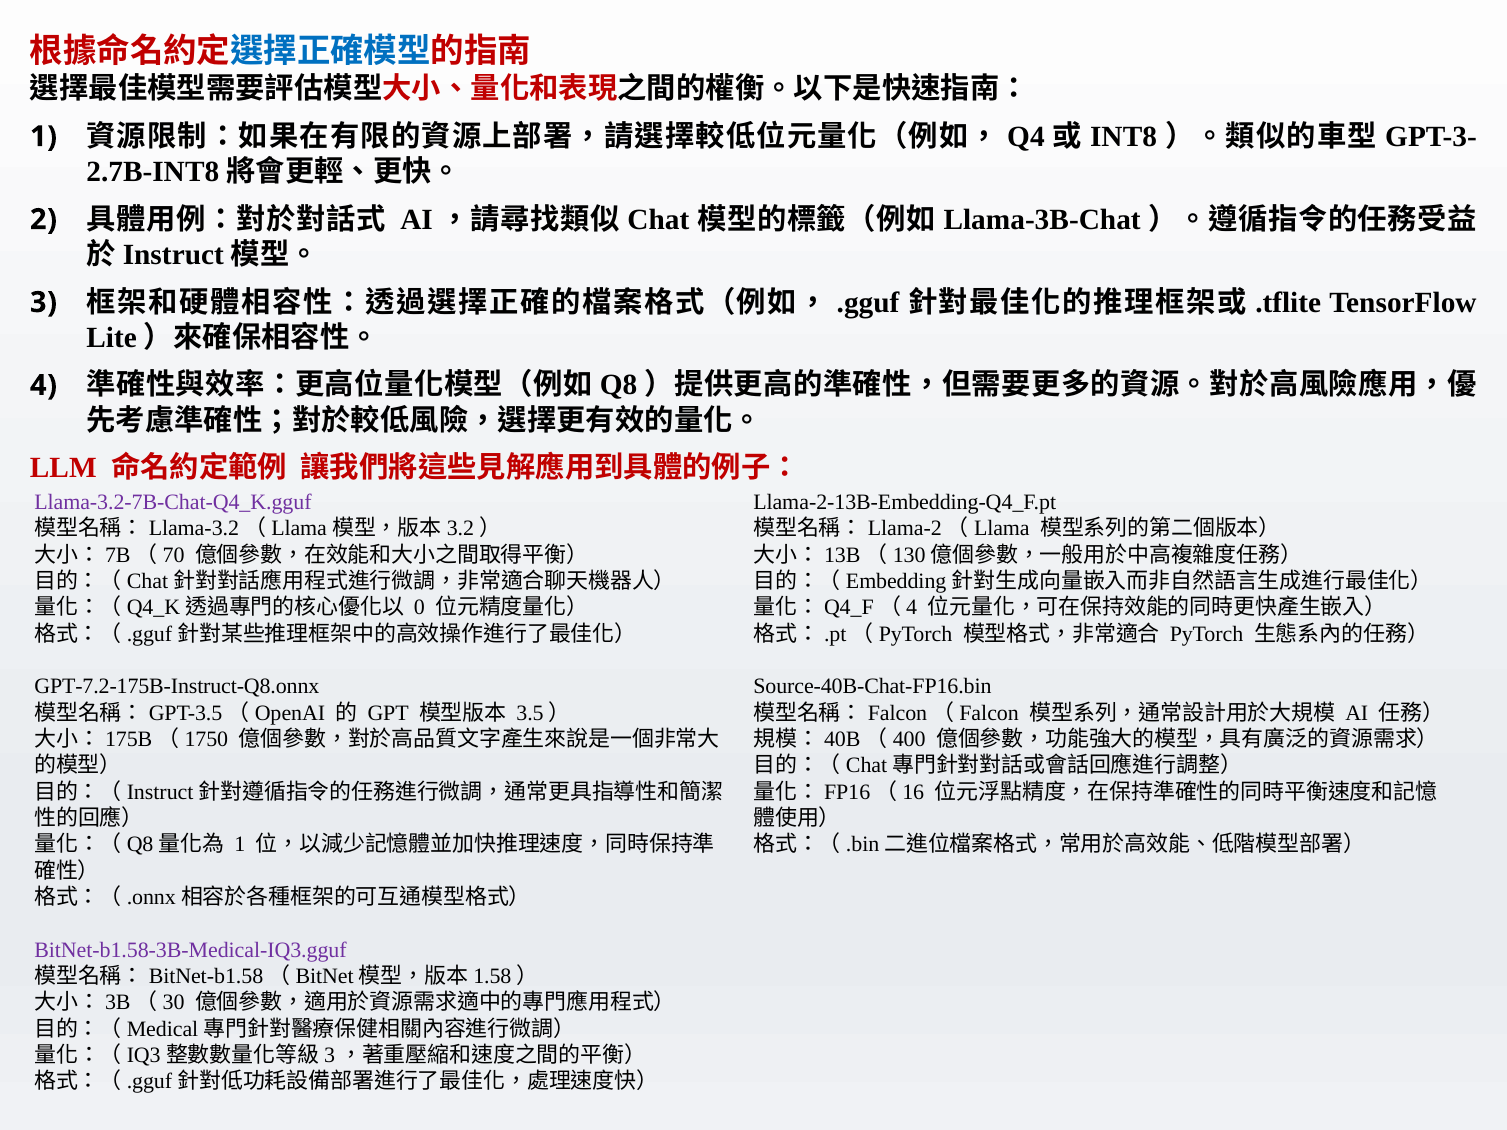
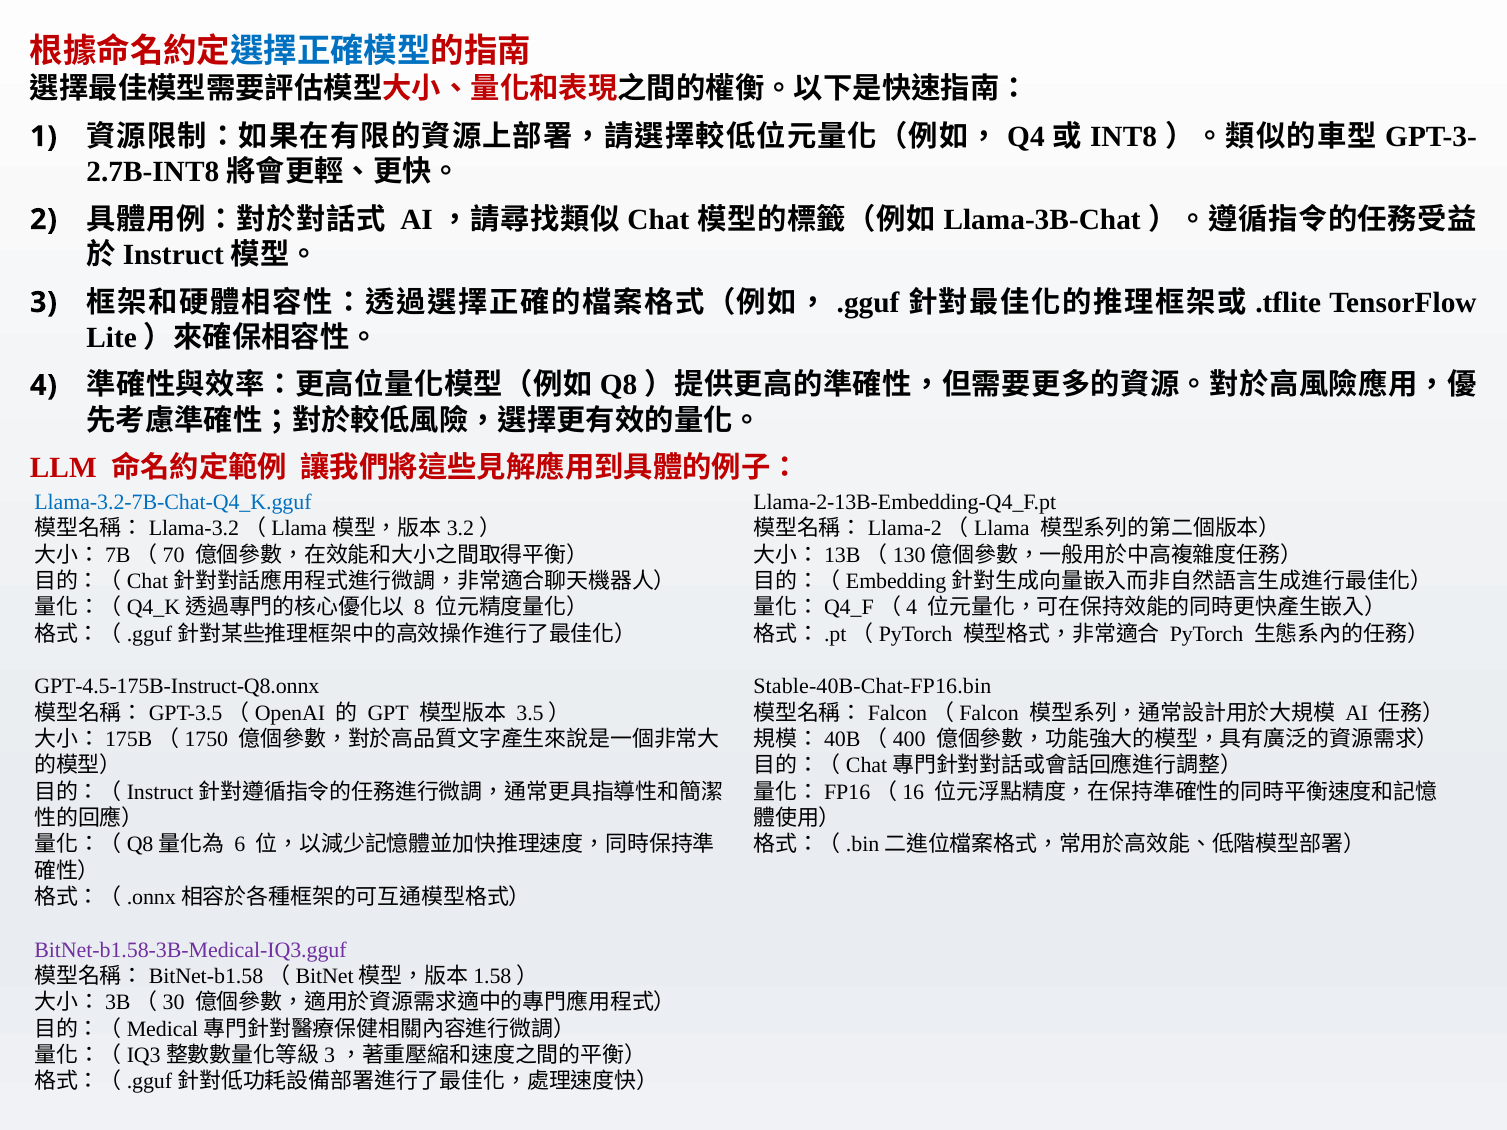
Llama-3.2-7B-Chat-Q4_K.gguf colour: purple -> blue (173, 502)
0: 0 -> 8 (419, 608)
GPT-7.2-175B-Instruct-Q8.onnx: GPT-7.2-175B-Instruct-Q8.onnx -> GPT-4.5-175B-Instruct-Q8.onnx (177, 687)
Source-40B-Chat-FP16.bin: Source-40B-Chat-FP16.bin -> Stable-40B-Chat-FP16.bin (872, 687)
1: 1 -> 6 (240, 845)
